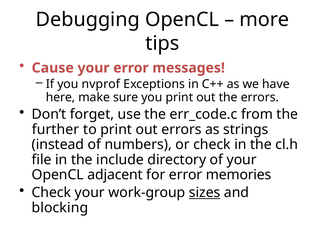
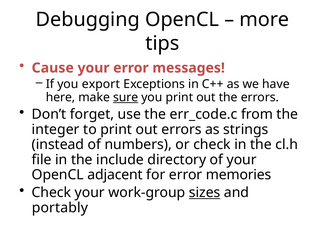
nvprof: nvprof -> export (101, 84)
sure underline: none -> present (126, 97)
further: further -> integer (56, 129)
blocking: blocking -> portably (60, 208)
